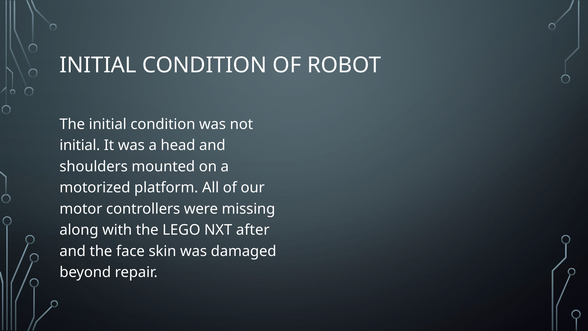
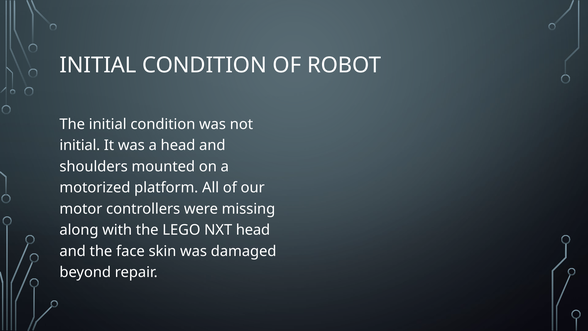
NXT after: after -> head (253, 230)
